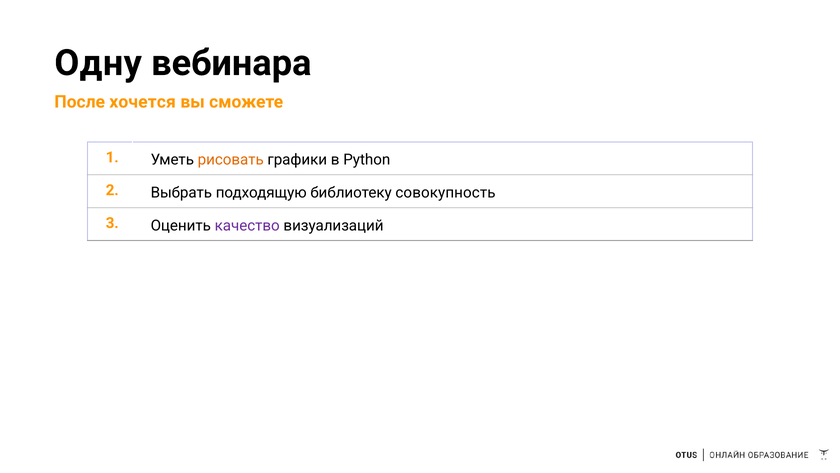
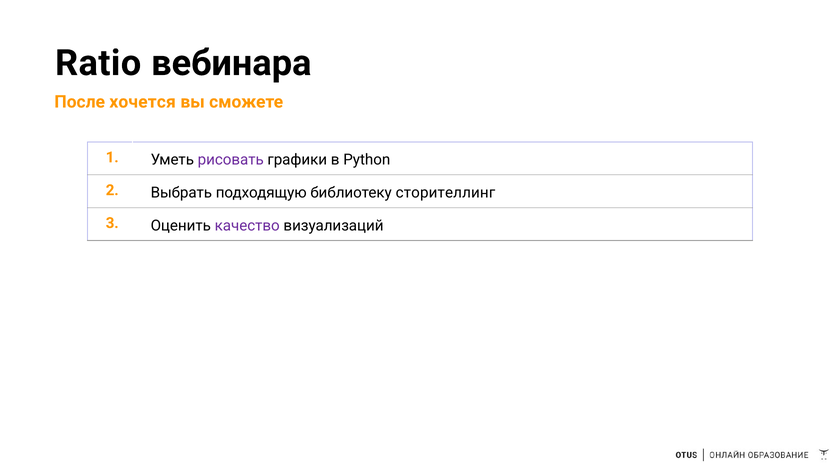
Одну: Одну -> Ratio (98, 63)
рисовать colour: orange -> purple (231, 160)
совокупность: совокупность -> сторителлинг (445, 193)
